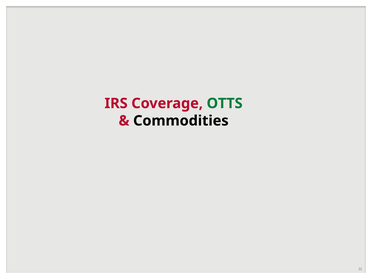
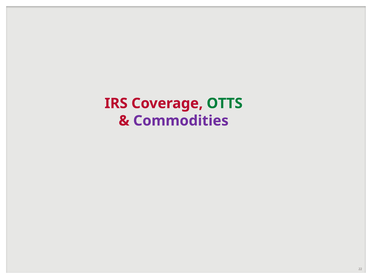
Commodities colour: black -> purple (181, 121)
